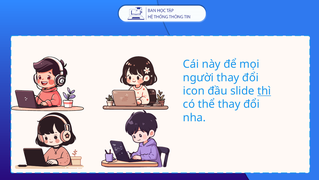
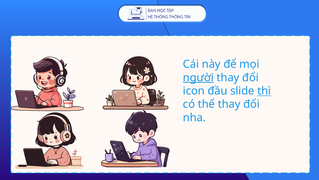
người underline: none -> present (198, 77)
